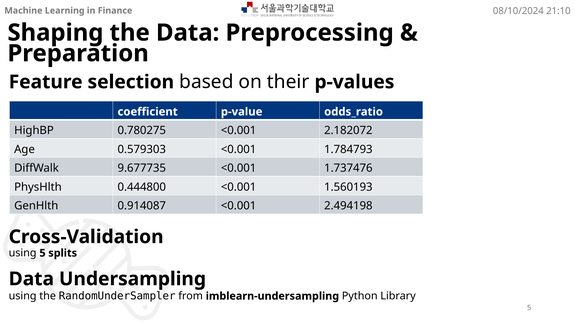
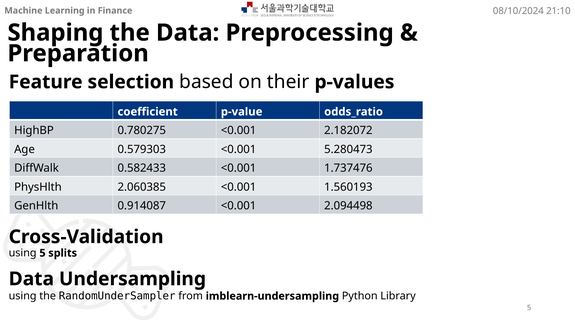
1.784793: 1.784793 -> 5.280473 (348, 150)
9.677735: 9.677735 -> 0.582433 (142, 168)
0.444800: 0.444800 -> 2.060385 (142, 187)
2.494198: 2.494198 -> 2.094498 (348, 206)
